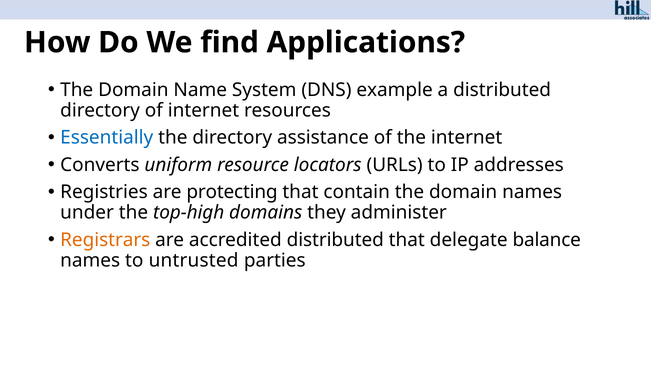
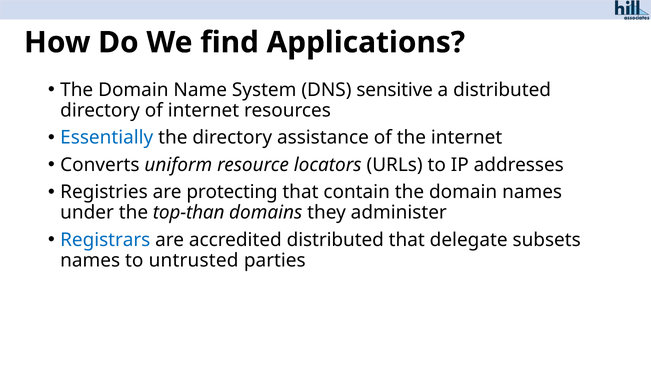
example: example -> sensitive (395, 90)
top-high: top-high -> top-than (189, 213)
Registrars colour: orange -> blue (105, 240)
balance: balance -> subsets (547, 240)
